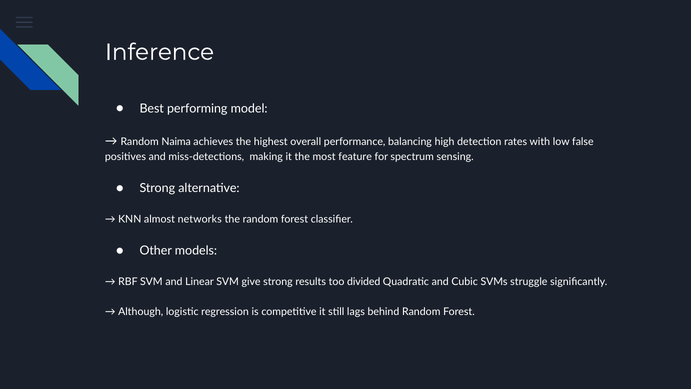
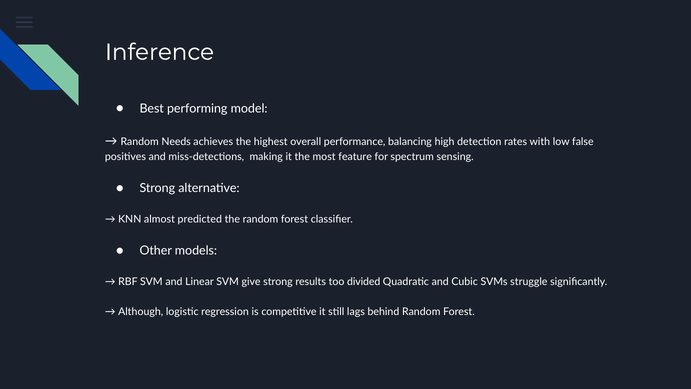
Naima: Naima -> Needs (176, 142)
networks: networks -> predicted (200, 219)
